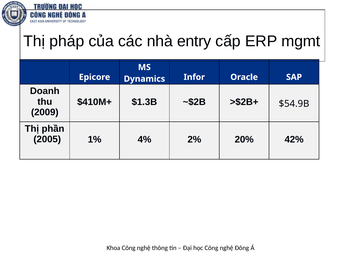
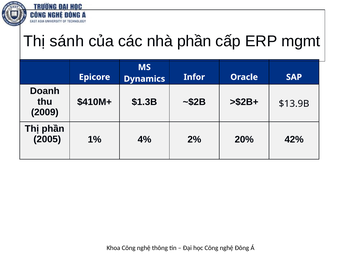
pháp: pháp -> sánh (67, 41)
nhà entry: entry -> phần (194, 41)
$54.9B: $54.9B -> $13.9B (294, 104)
